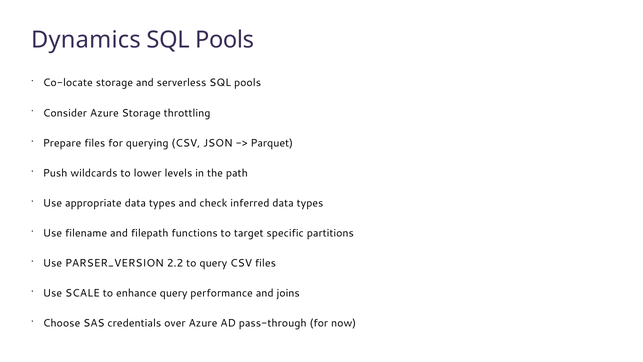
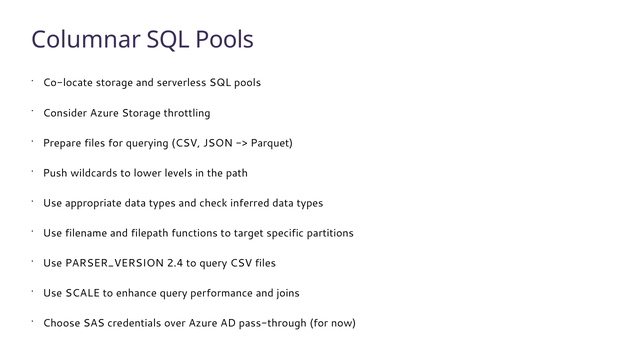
Dynamics: Dynamics -> Columnar (86, 40)
2.2: 2.2 -> 2.4 (175, 263)
